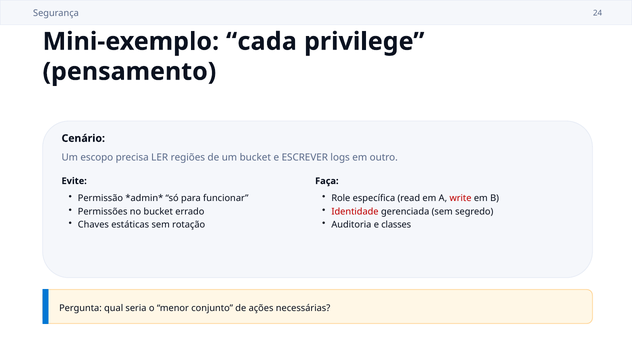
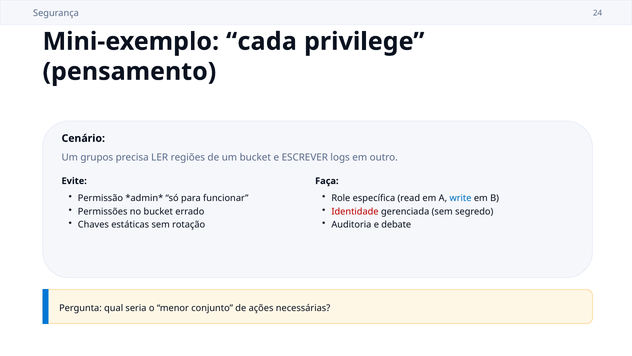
escopo: escopo -> grupos (97, 157)
write colour: red -> blue (460, 198)
classes: classes -> debate (396, 224)
